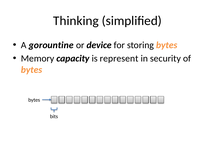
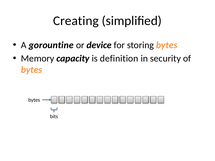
Thinking: Thinking -> Creating (76, 21)
represent: represent -> definition (119, 58)
